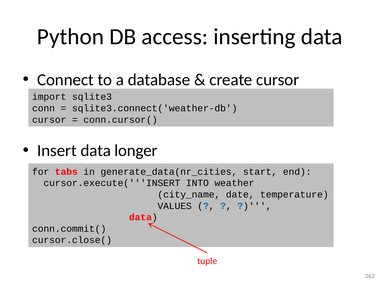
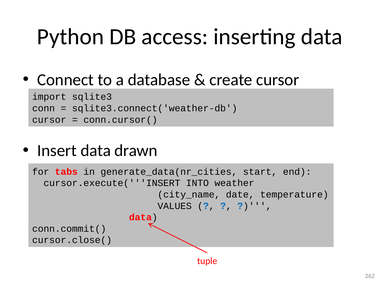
longer: longer -> drawn (136, 151)
